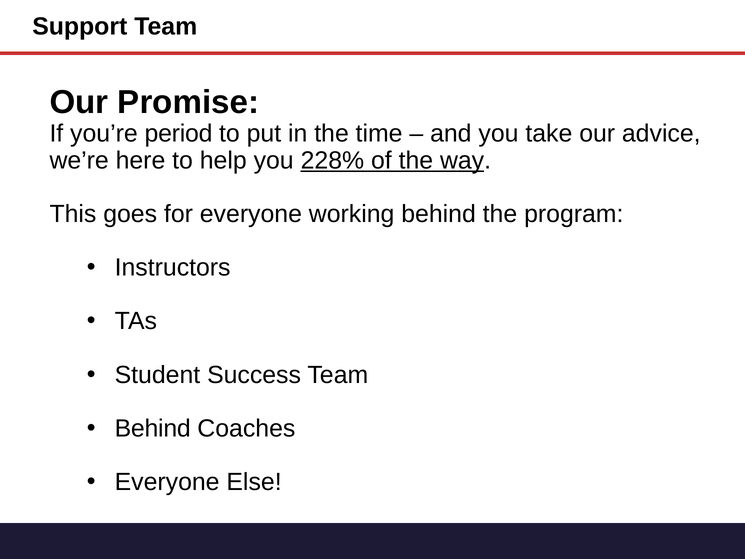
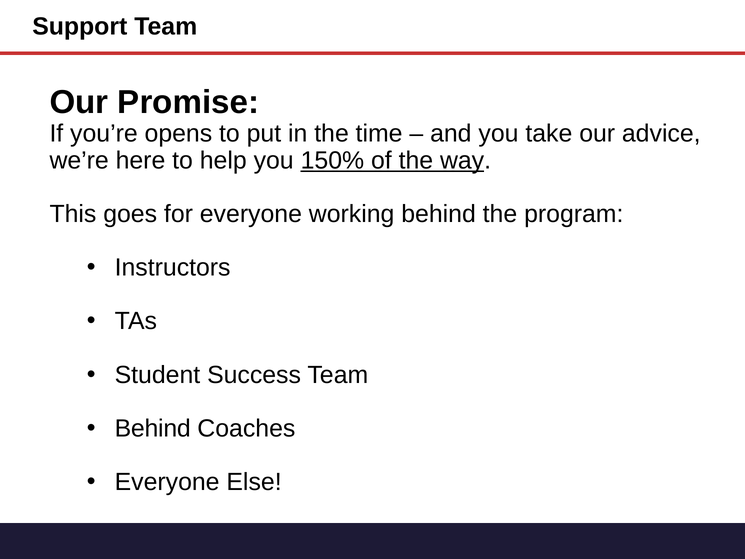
period: period -> opens (178, 133)
228%: 228% -> 150% (332, 160)
